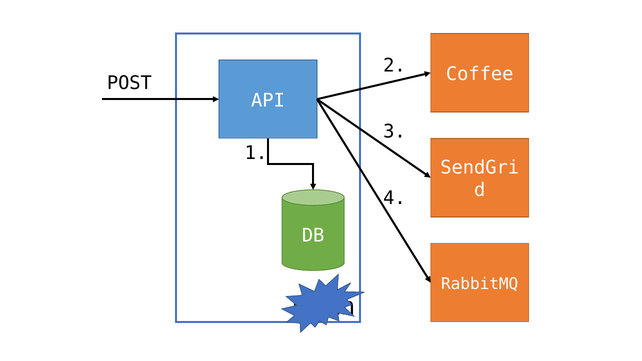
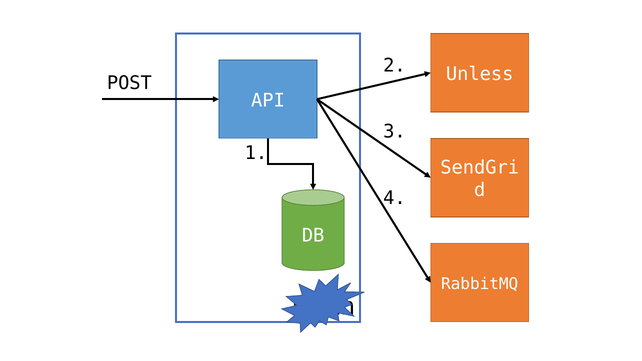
Coffee: Coffee -> Unless (480, 74)
